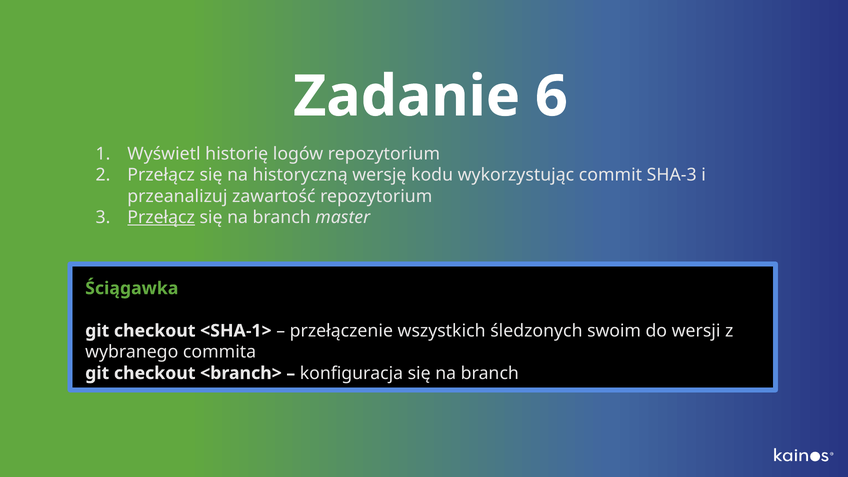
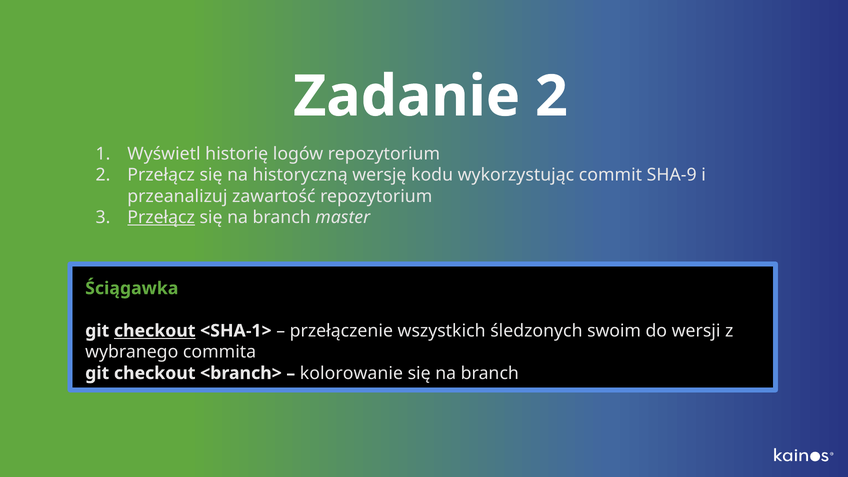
Zadanie 6: 6 -> 2 (551, 97)
SHA-3: SHA-3 -> SHA-9 (672, 175)
checkout underline: none -> present (155, 331)
konfiguracja: konfiguracja -> kolorowanie (351, 373)
